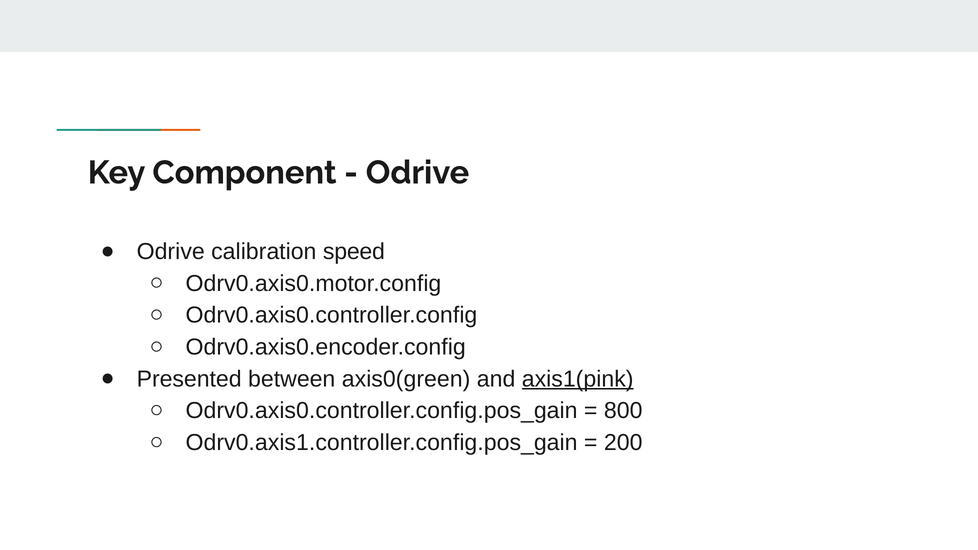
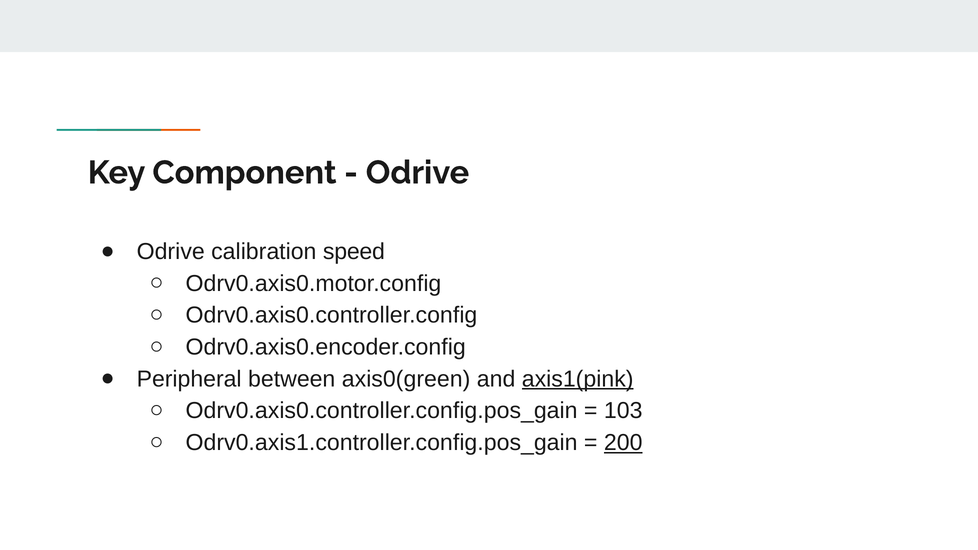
Presented: Presented -> Peripheral (189, 379)
800: 800 -> 103 (623, 411)
200 underline: none -> present (623, 443)
